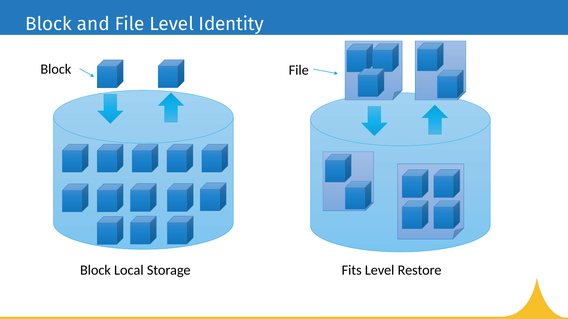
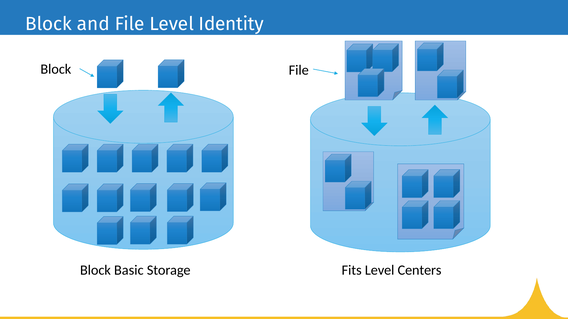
Local: Local -> Basic (129, 271)
Restore: Restore -> Centers (420, 271)
